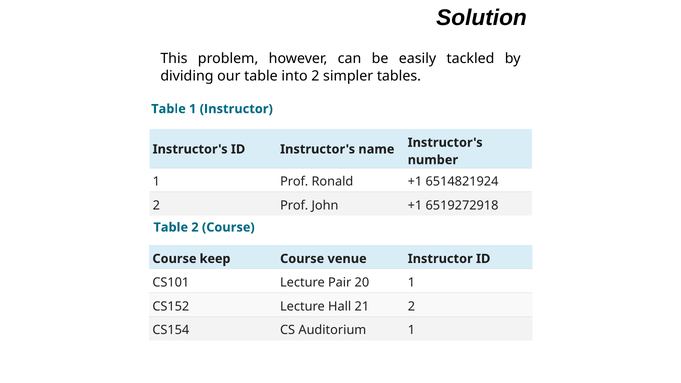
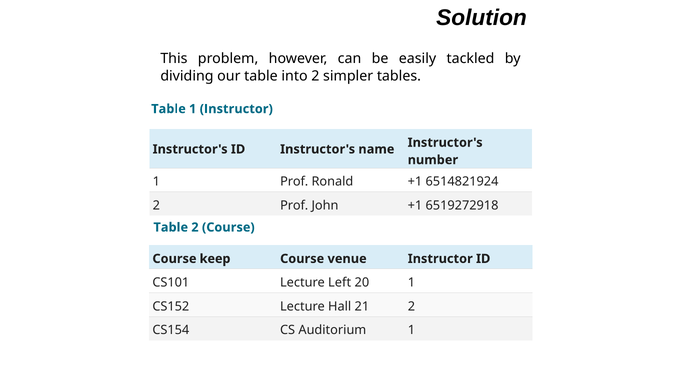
Pair: Pair -> Left (340, 283)
